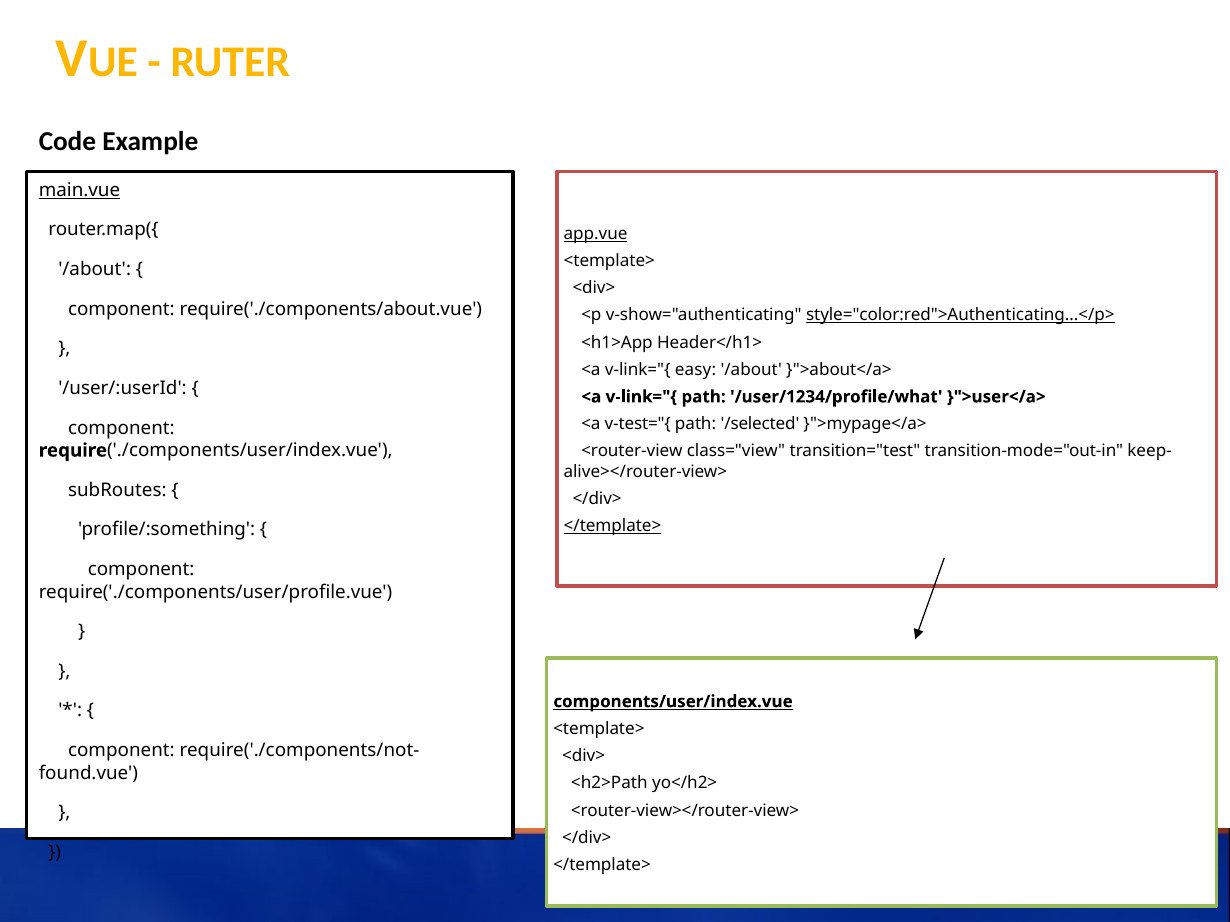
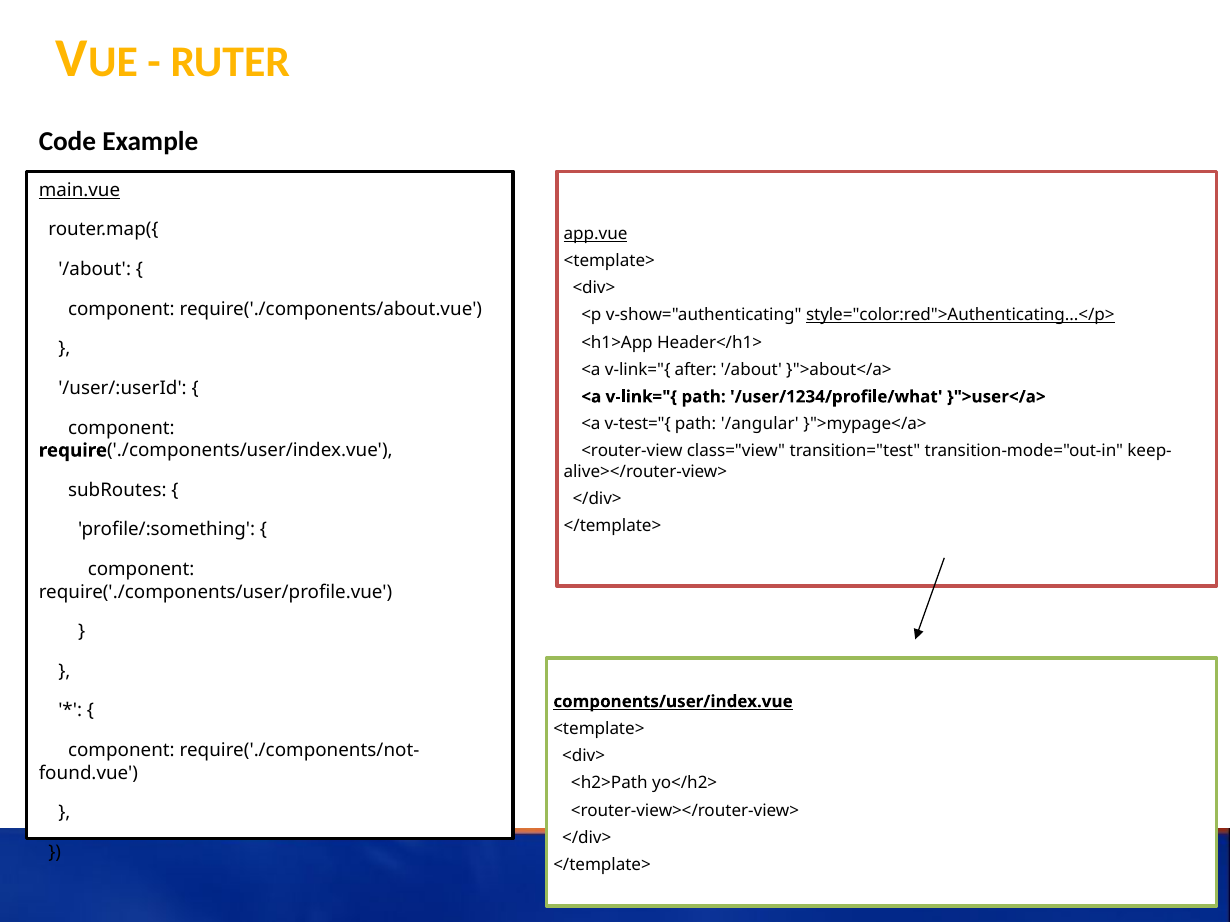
easy: easy -> after (696, 370)
/selected: /selected -> /angular (760, 424)
</template> underline: present -> none (613, 526)
